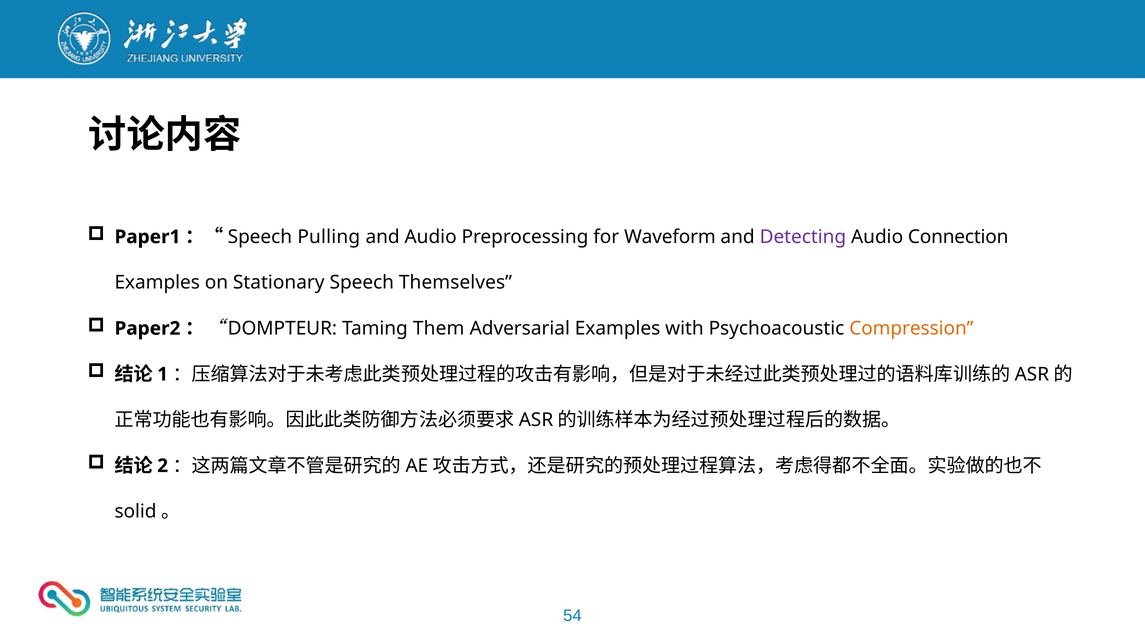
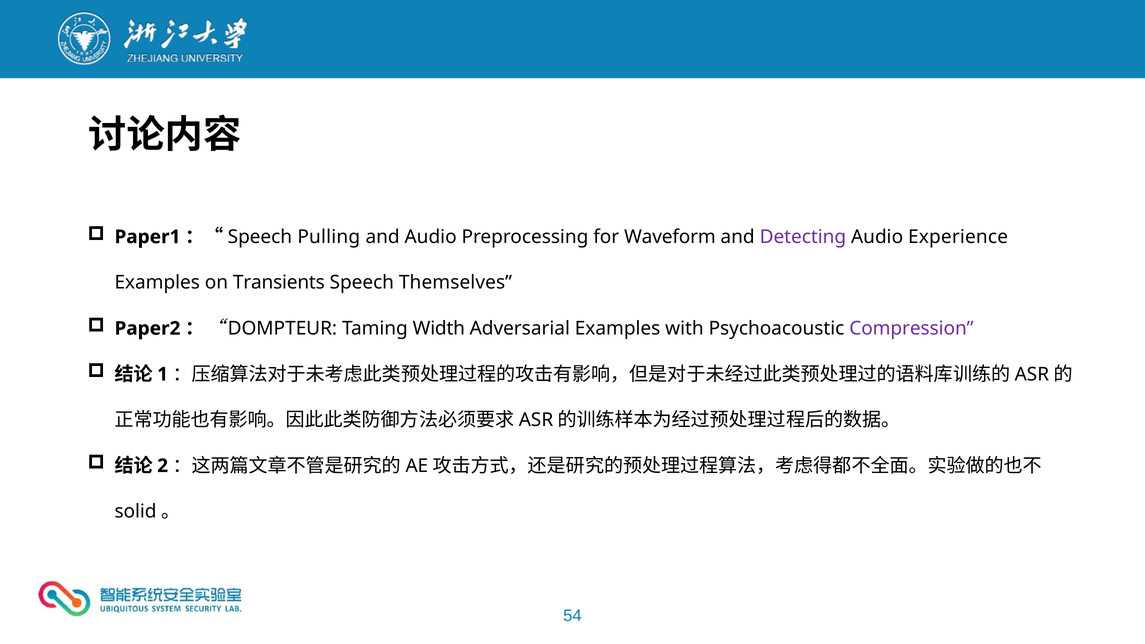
Connection: Connection -> Experience (958, 237)
Stationary: Stationary -> Transients (279, 283)
Them: Them -> Width (439, 328)
Compression colour: orange -> purple (911, 328)
